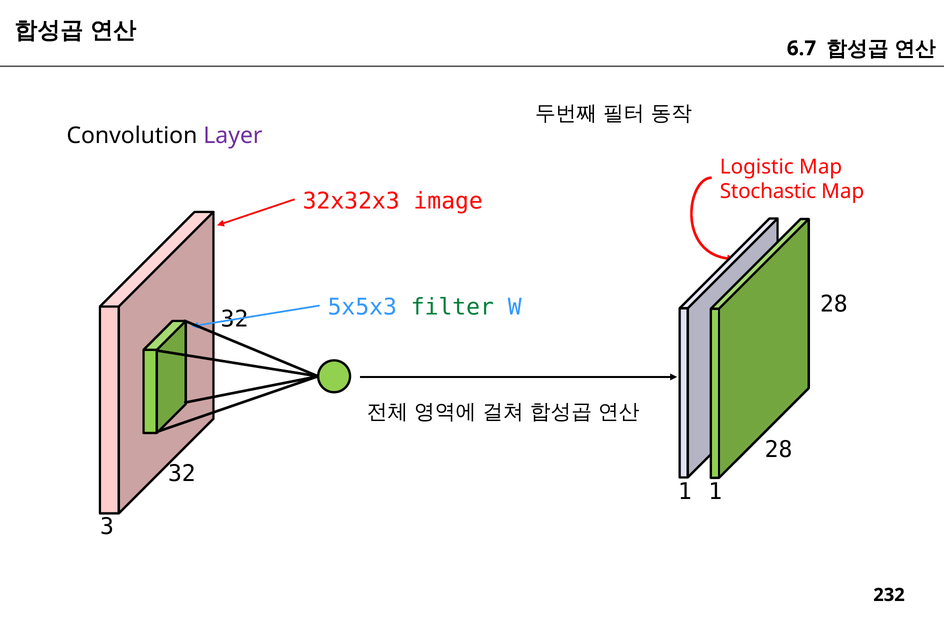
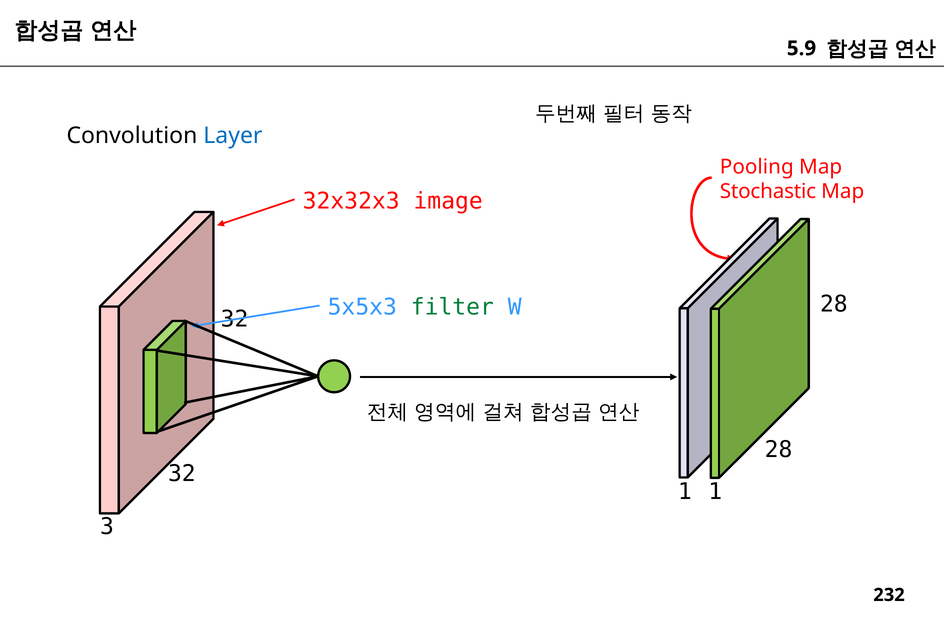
6.7: 6.7 -> 5.9 (801, 48)
Layer colour: purple -> blue (233, 136)
Logistic: Logistic -> Pooling (757, 167)
